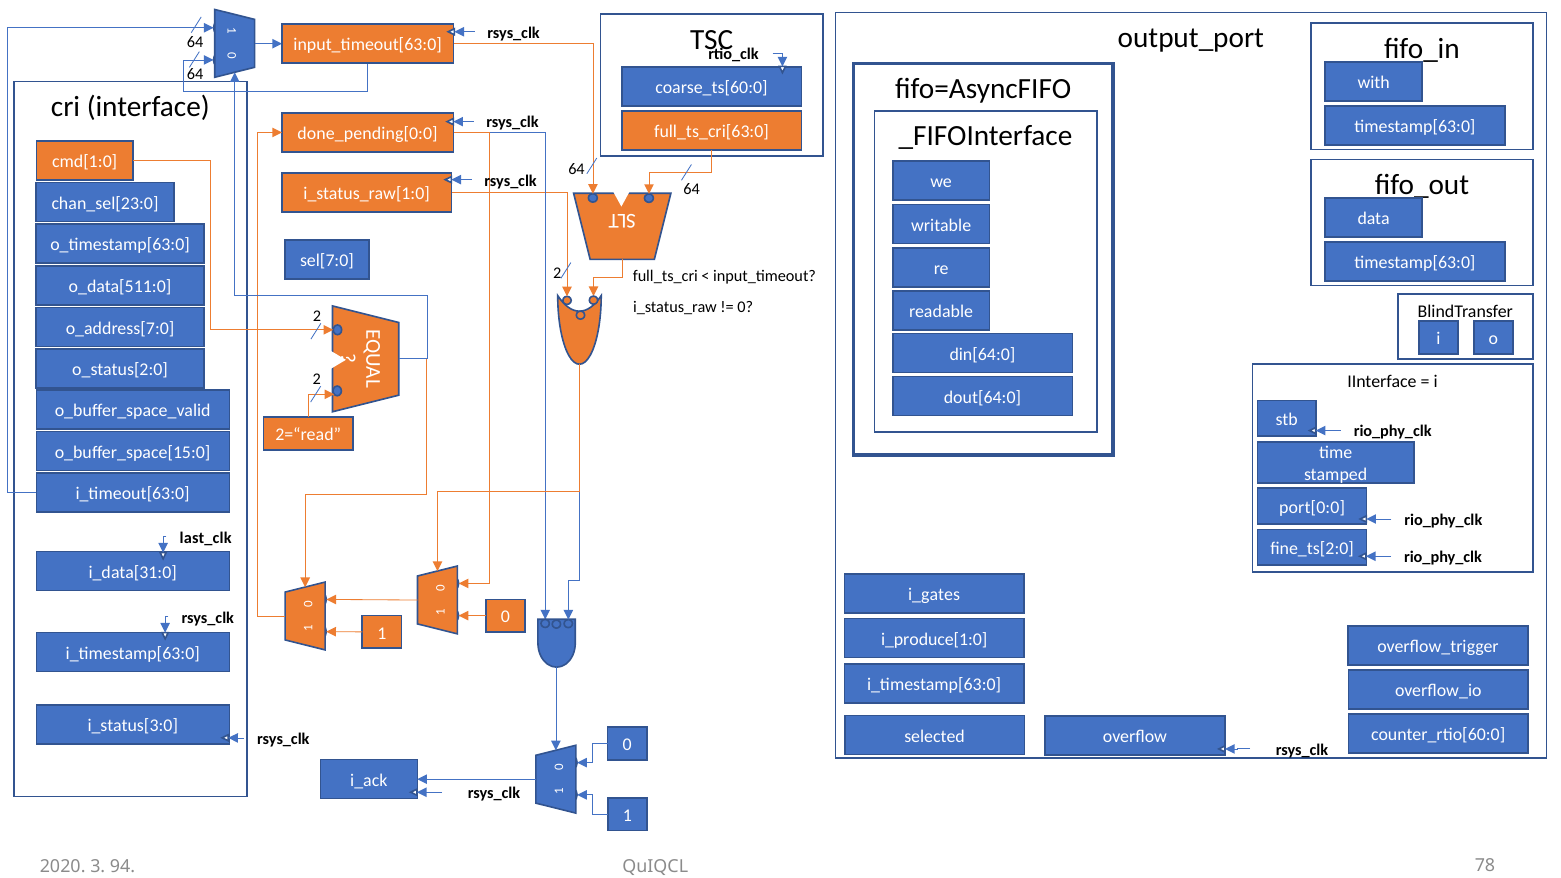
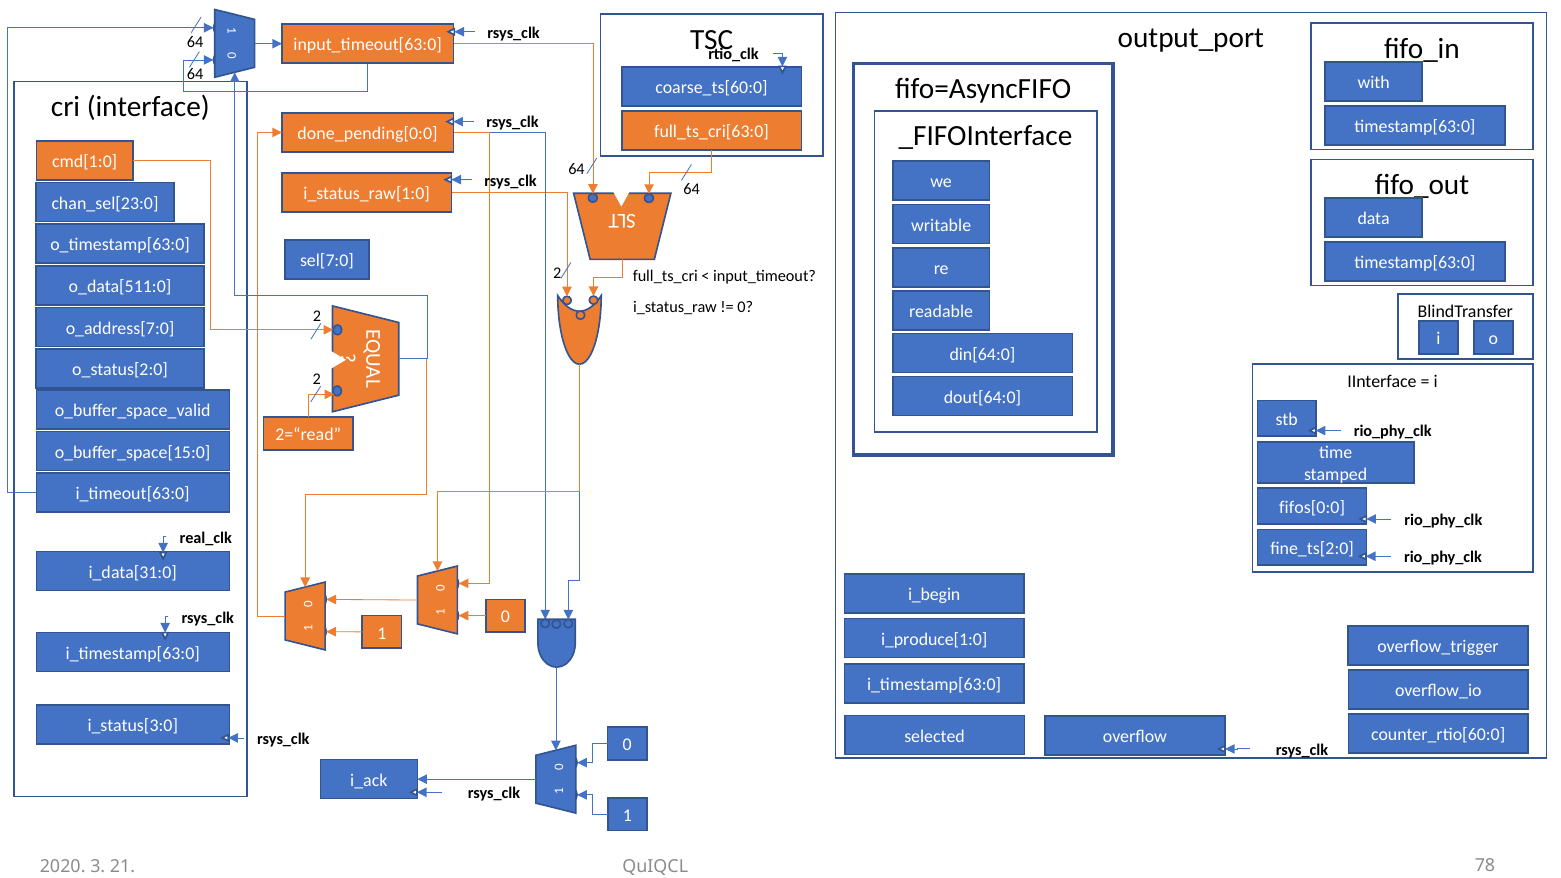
port[0:0: port[0:0 -> fifos[0:0 (1312, 507)
last_clk: last_clk -> real_clk (206, 538)
i_gates: i_gates -> i_begin (934, 595)
94: 94 -> 21 (123, 867)
